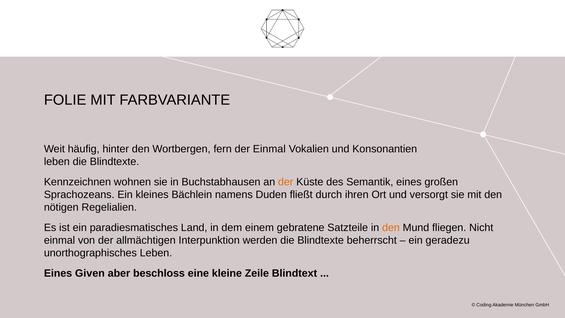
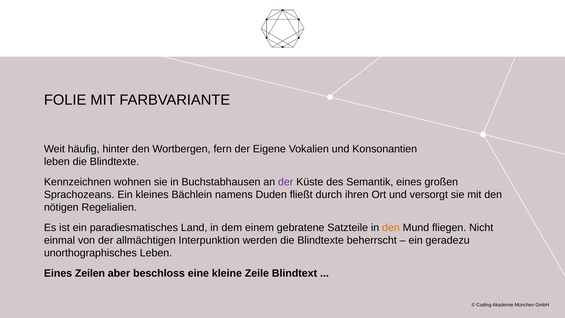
der Einmal: Einmal -> Eigene (269, 149)
der colour: orange -> purple (286, 182)
Given: Given -> Zeilen (90, 273)
